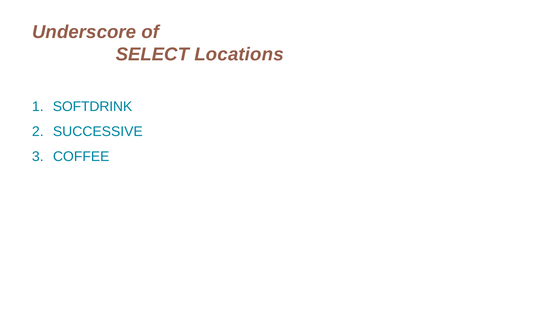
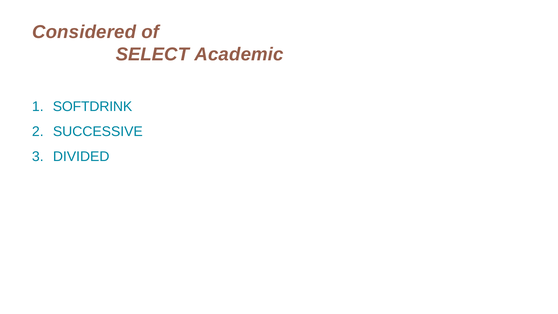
Underscore: Underscore -> Considered (84, 32)
Locations: Locations -> Academic (239, 54)
COFFEE: COFFEE -> DIVIDED (81, 157)
